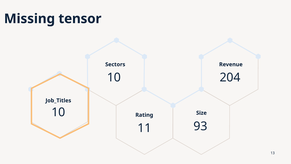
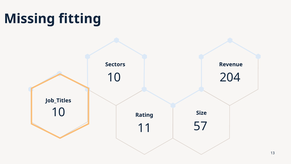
tensor: tensor -> fitting (80, 19)
93: 93 -> 57 (200, 126)
